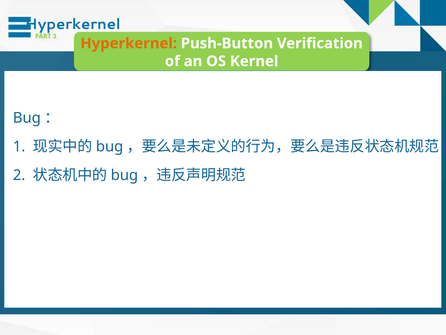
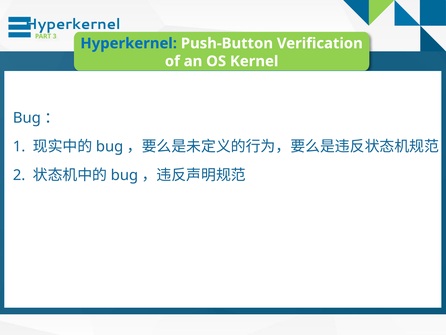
Hyperkernel colour: orange -> blue (129, 43)
